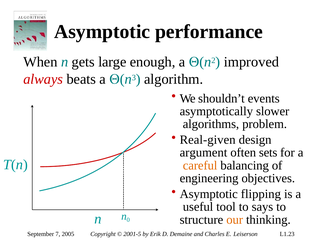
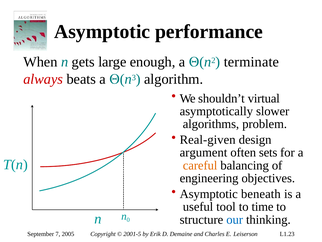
improved: improved -> terminate (251, 62)
events: events -> virtual (264, 98)
flipping: flipping -> beneath (261, 194)
says: says -> time (263, 206)
our colour: orange -> blue (235, 219)
